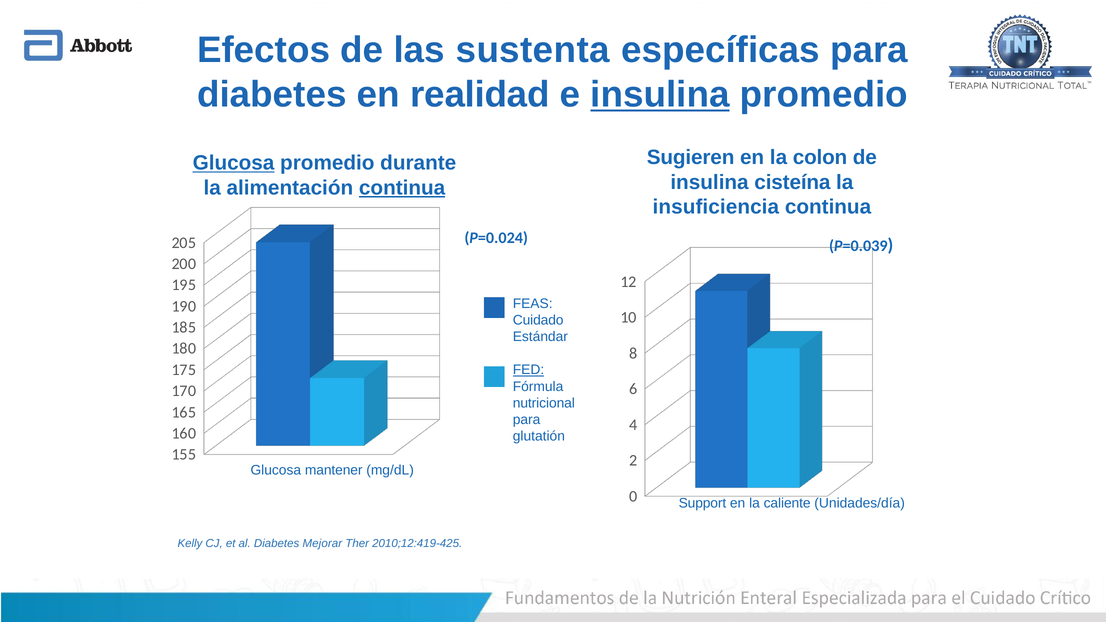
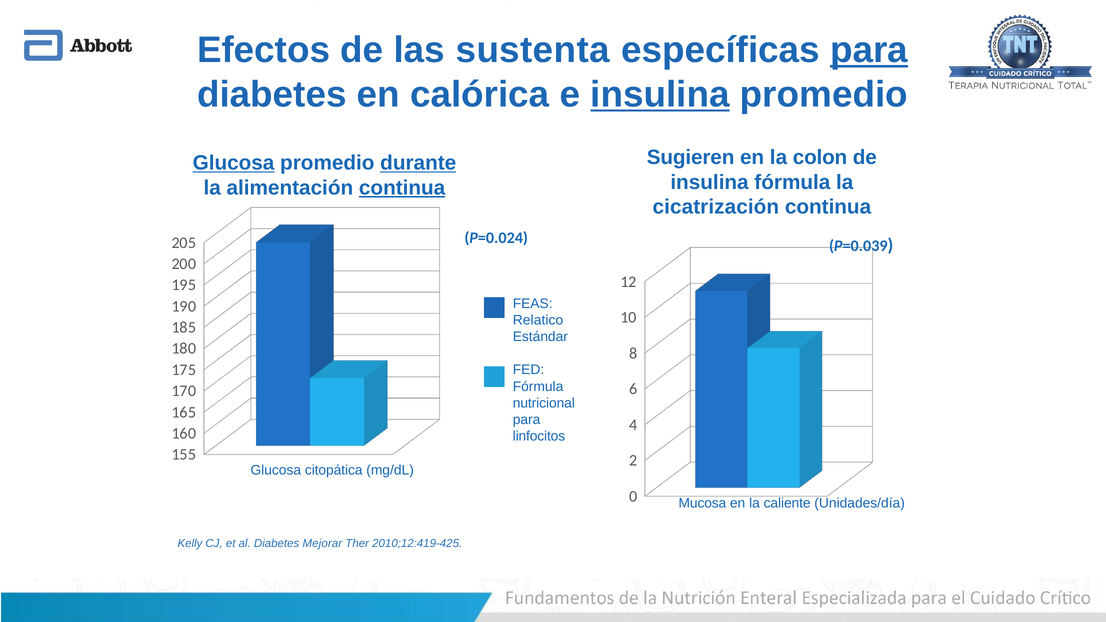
para underline: none -> present (869, 50)
realidad: realidad -> calórica (480, 95)
durante underline: none -> present (418, 163)
insulina cisteína: cisteína -> fórmula (792, 182)
insuficiencia: insuficiencia -> cicatrización (716, 207)
Cuidado: Cuidado -> Relatico (538, 320)
FED underline: present -> none (529, 370)
glutatión: glutatión -> linfocitos (539, 436)
mantener: mantener -> citopática (334, 470)
Support: Support -> Mucosa (702, 503)
